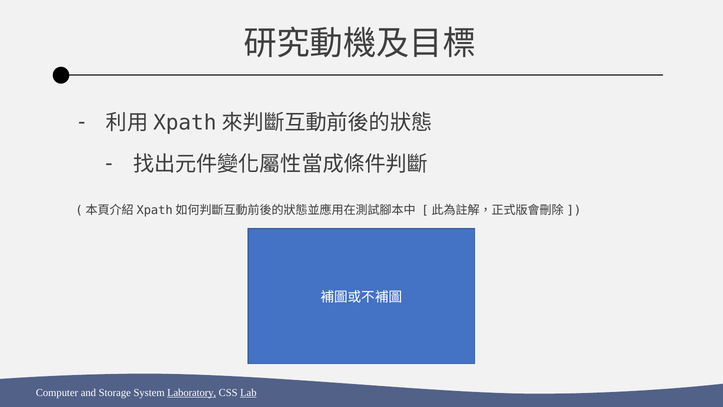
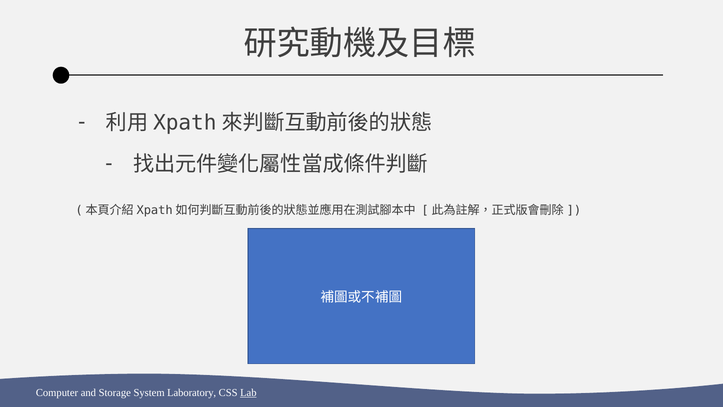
Laboratory underline: present -> none (192, 392)
